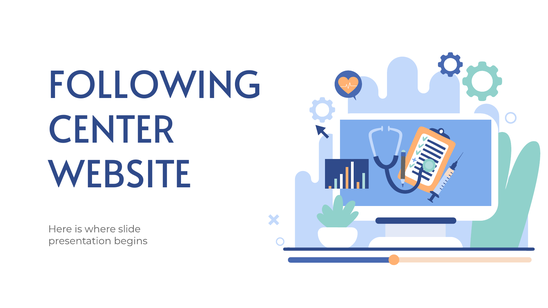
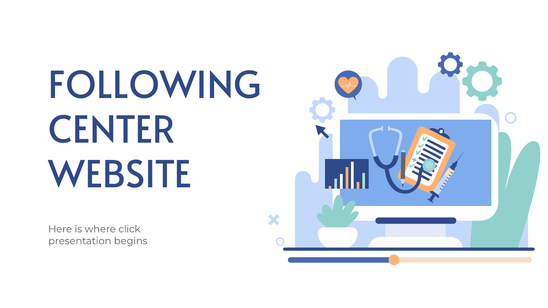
slide: slide -> click (129, 229)
